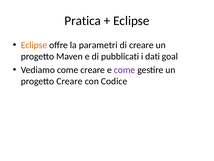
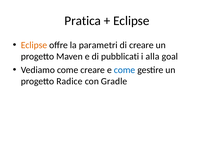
dati: dati -> alla (153, 56)
come colour: purple -> blue (125, 70)
progetto Creare: Creare -> Radice (69, 81)
Codice: Codice -> Gradle (114, 81)
